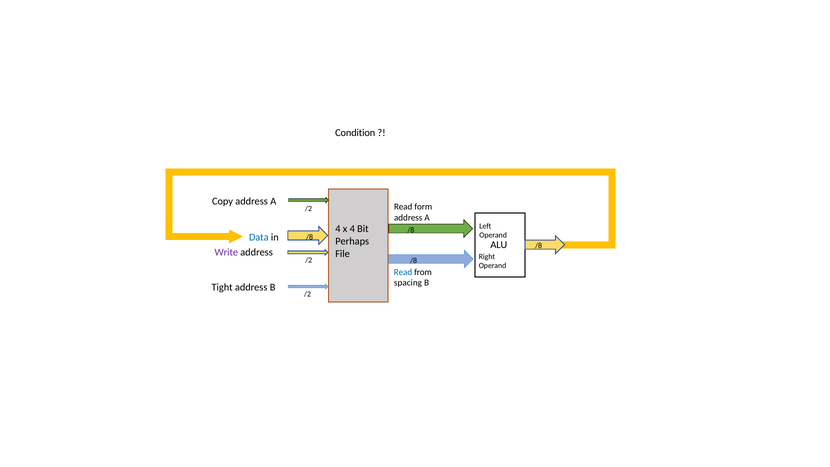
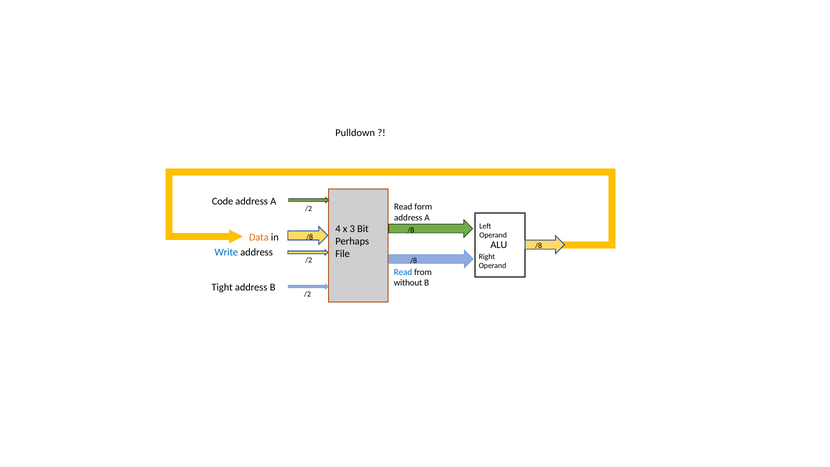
Condition: Condition -> Pulldown (355, 133)
Copy: Copy -> Code (223, 201)
x 4: 4 -> 3 (352, 229)
Data colour: blue -> orange (259, 237)
Write colour: purple -> blue (226, 252)
spacing: spacing -> without (408, 283)
